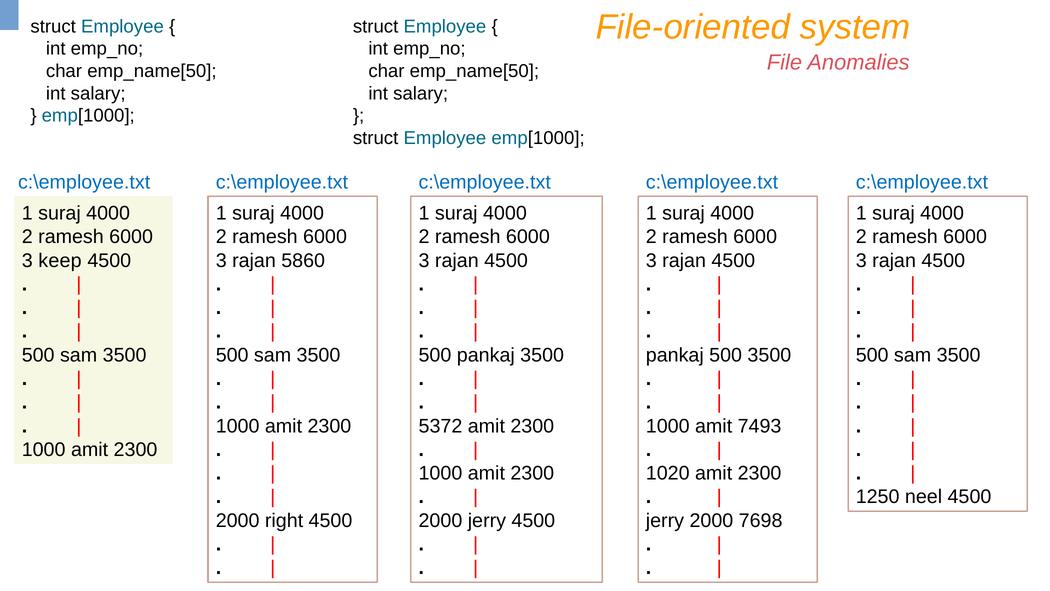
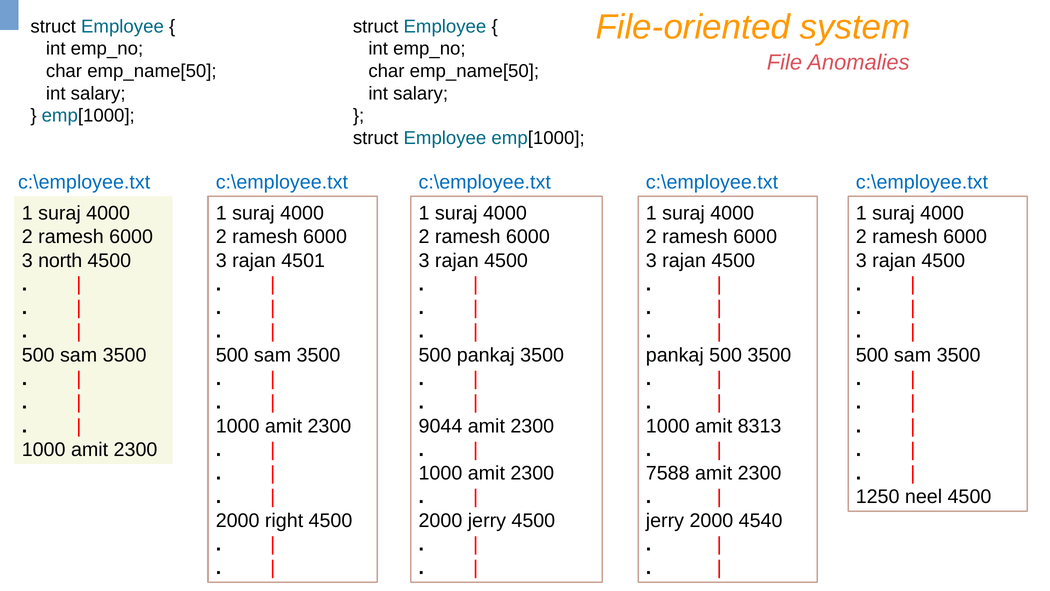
keep: keep -> north (60, 260)
5860: 5860 -> 4501 (303, 260)
5372: 5372 -> 9044 (440, 426)
7493: 7493 -> 8313 (760, 426)
1020: 1020 -> 7588 (668, 473)
7698: 7698 -> 4540 (761, 520)
